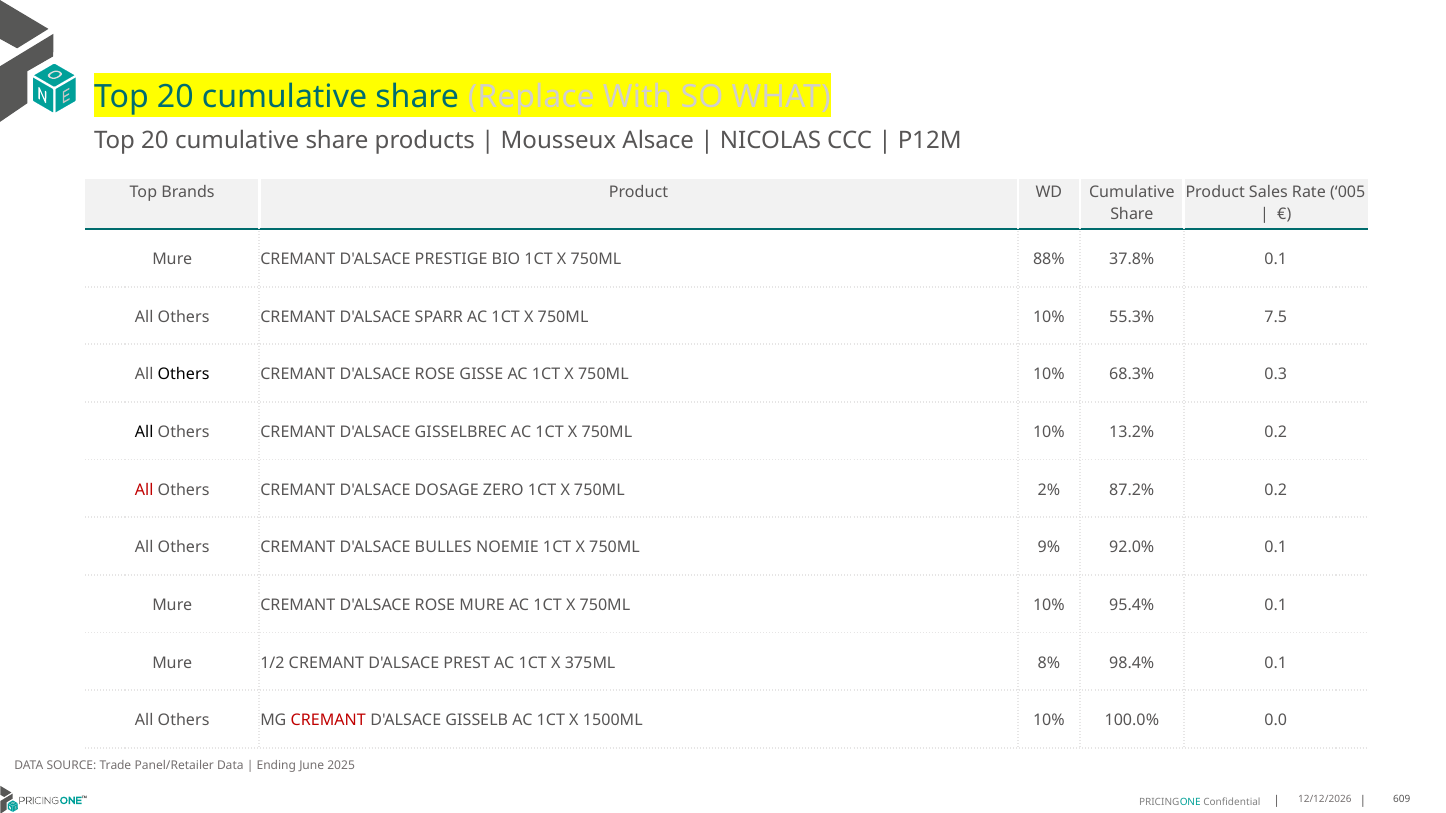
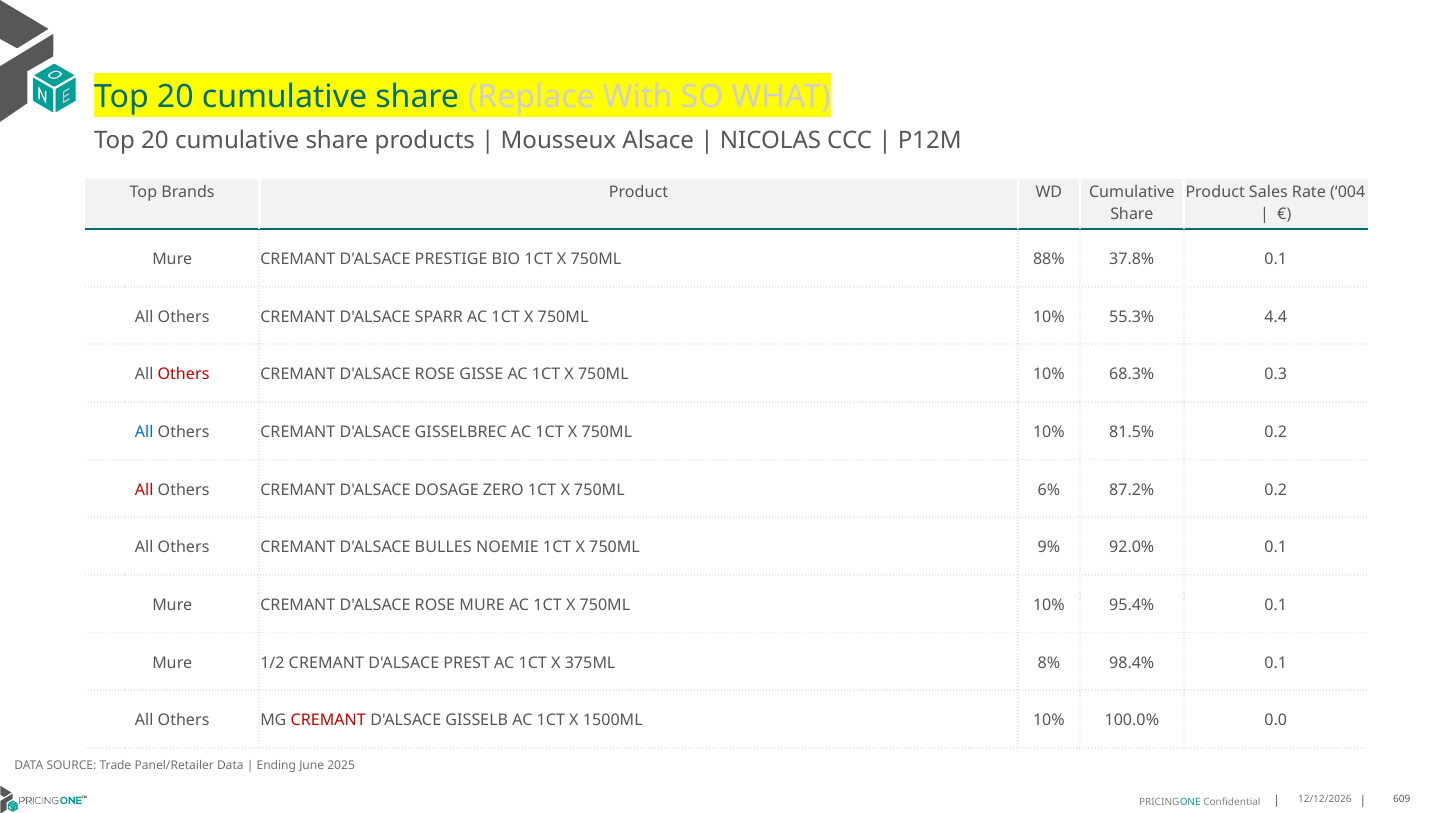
005: 005 -> 004 (1348, 192)
7.5: 7.5 -> 4.4 (1276, 317)
Others colour: black -> red (183, 375)
All colour: black -> blue (144, 432)
13.2%: 13.2% -> 81.5% (1132, 432)
2%: 2% -> 6% (1049, 490)
